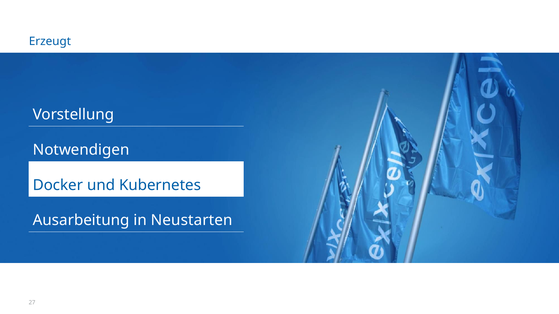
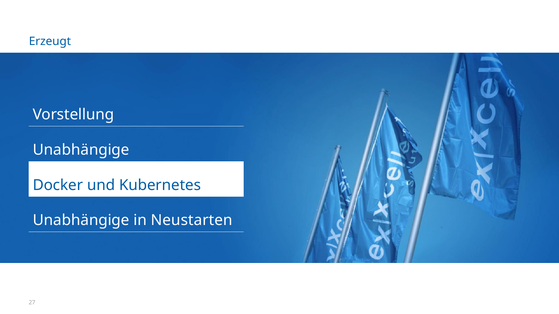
Notwendigen: Notwendigen -> Unabhängige (81, 150)
Ausarbeitung: Ausarbeitung -> Unabhängige (81, 221)
